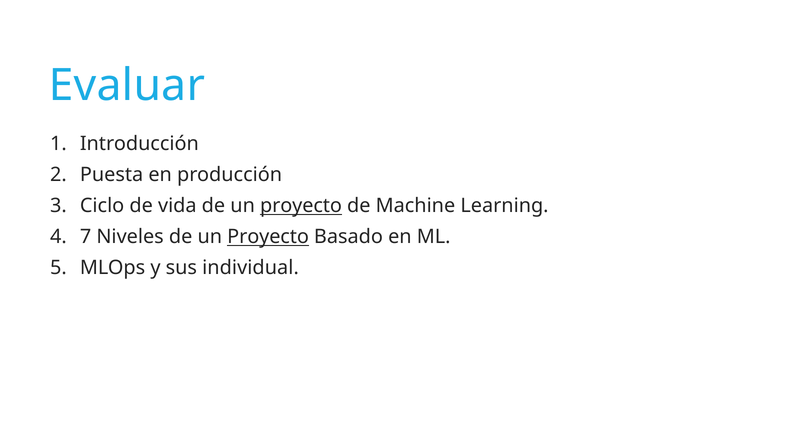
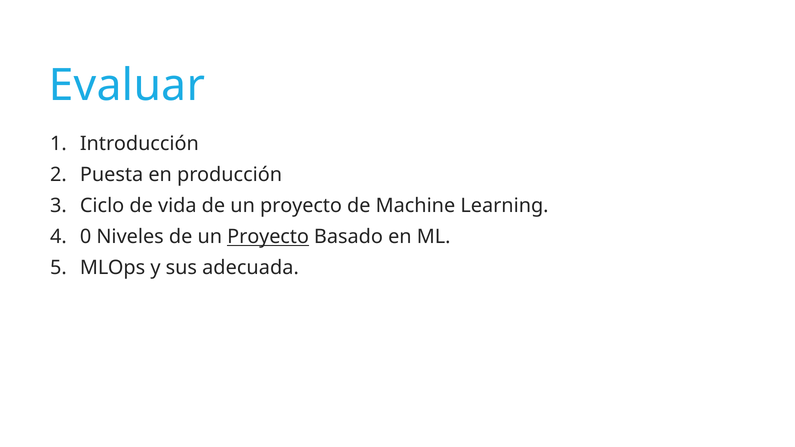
proyecto underline: present -> none (301, 206)
7: 7 -> 0 (86, 237)
individual: individual -> adecuada (251, 268)
